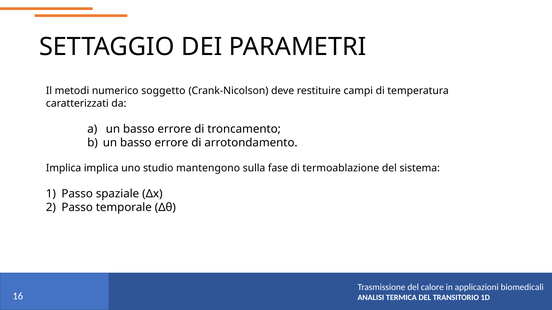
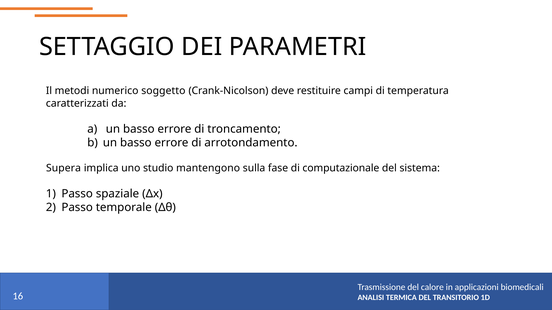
Implica: Implica -> Supera (63, 168)
termoablazione: termoablazione -> computazionale (341, 168)
